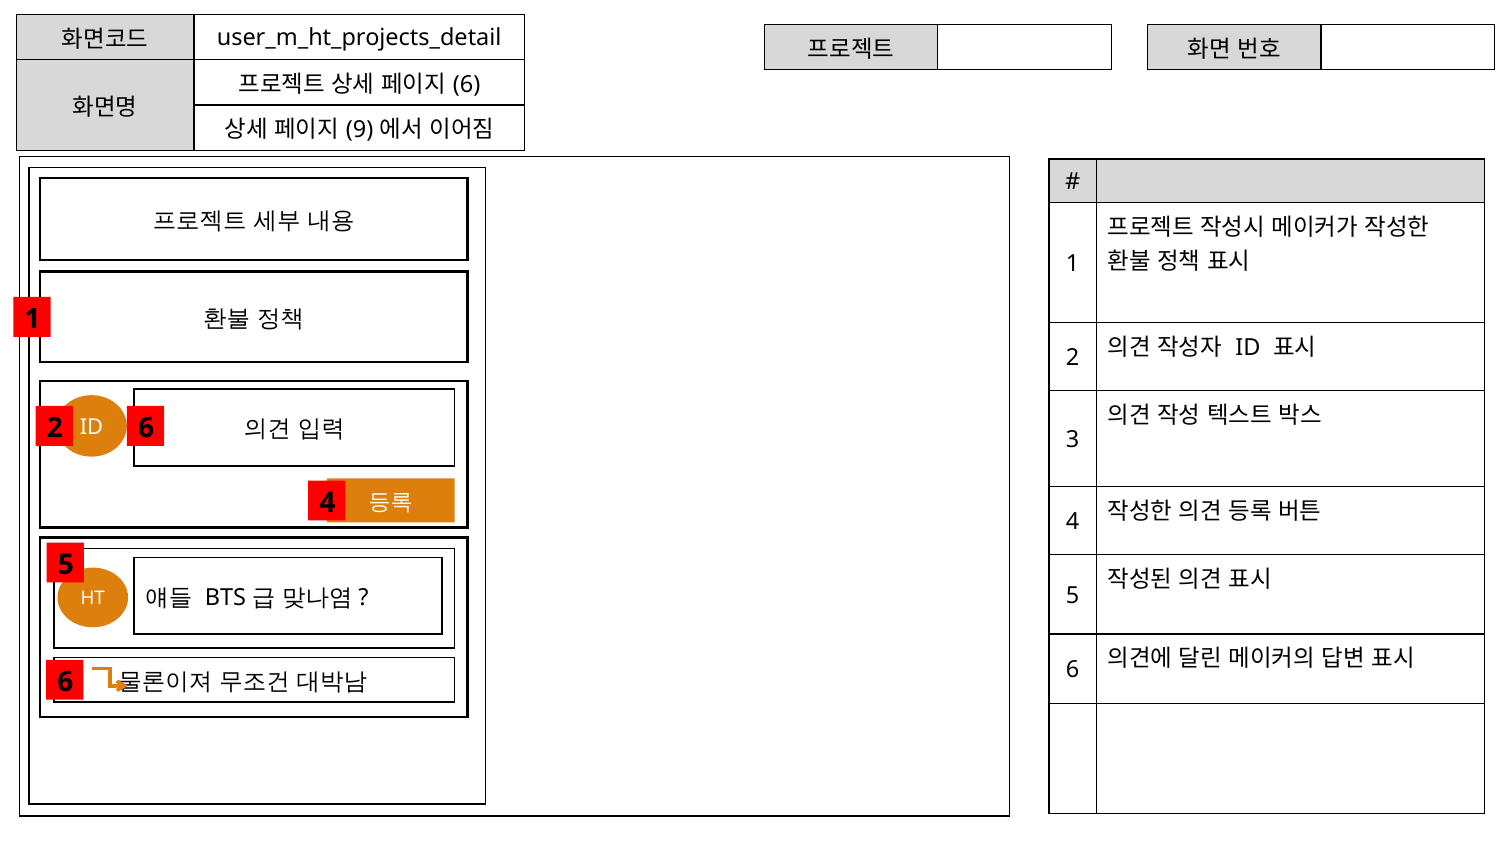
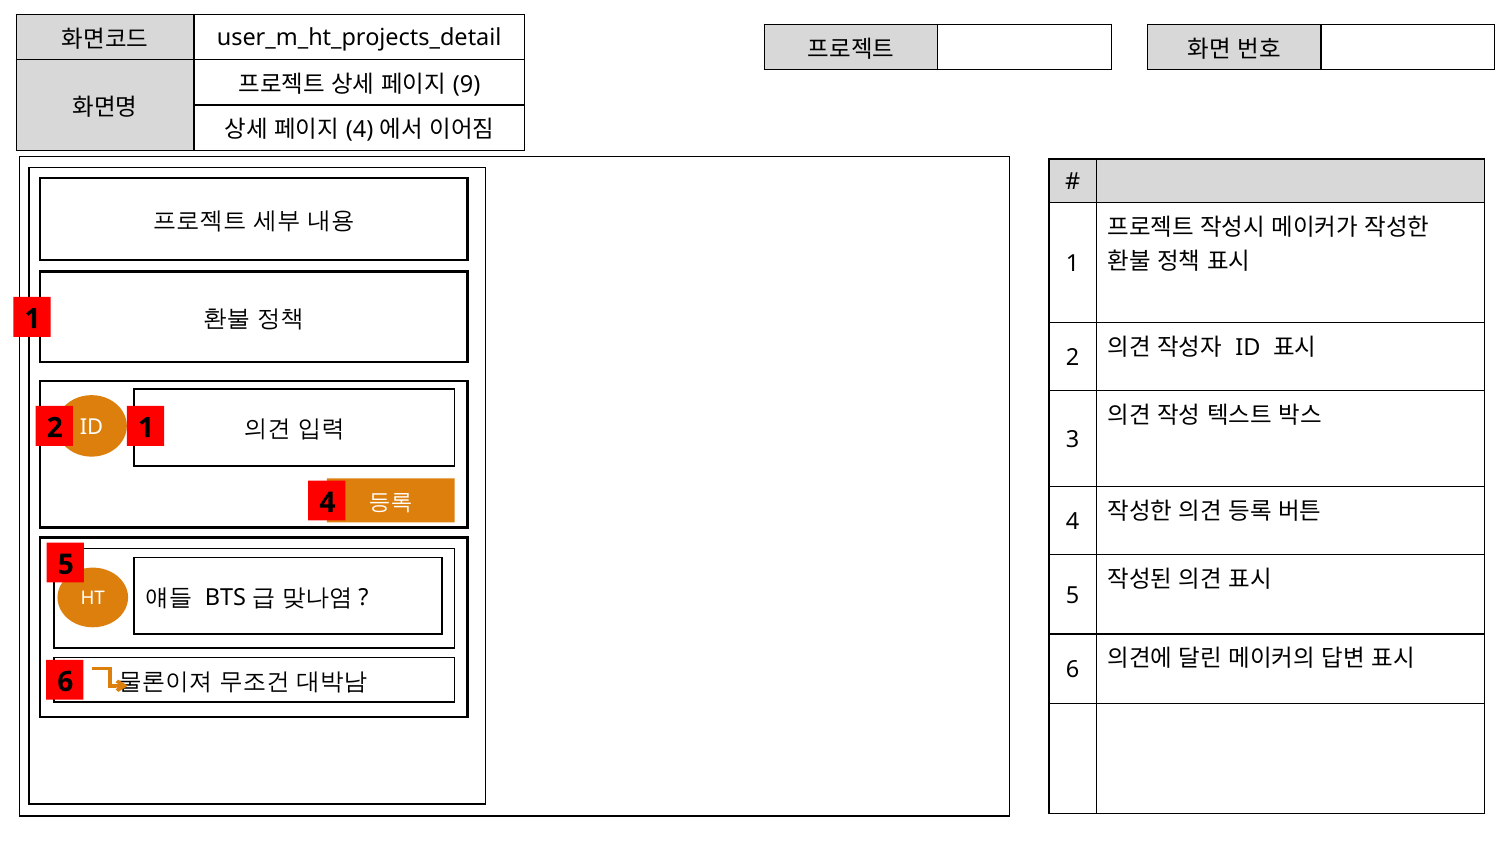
6: 6 -> 9 (467, 85)
9: 9 -> 4 (360, 130)
2 6: 6 -> 1 (146, 428)
